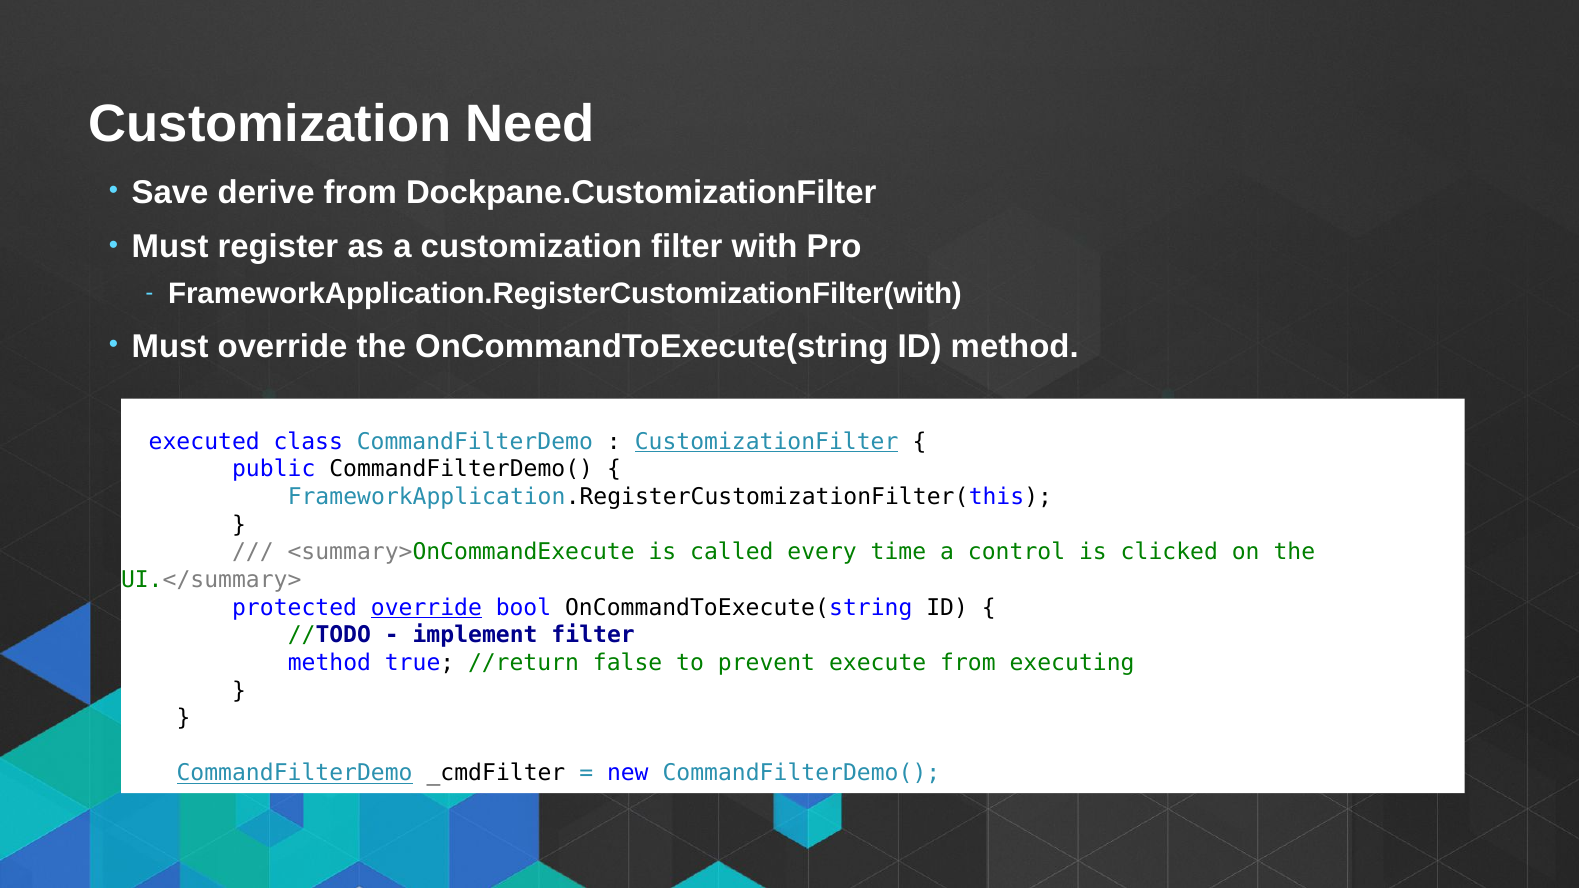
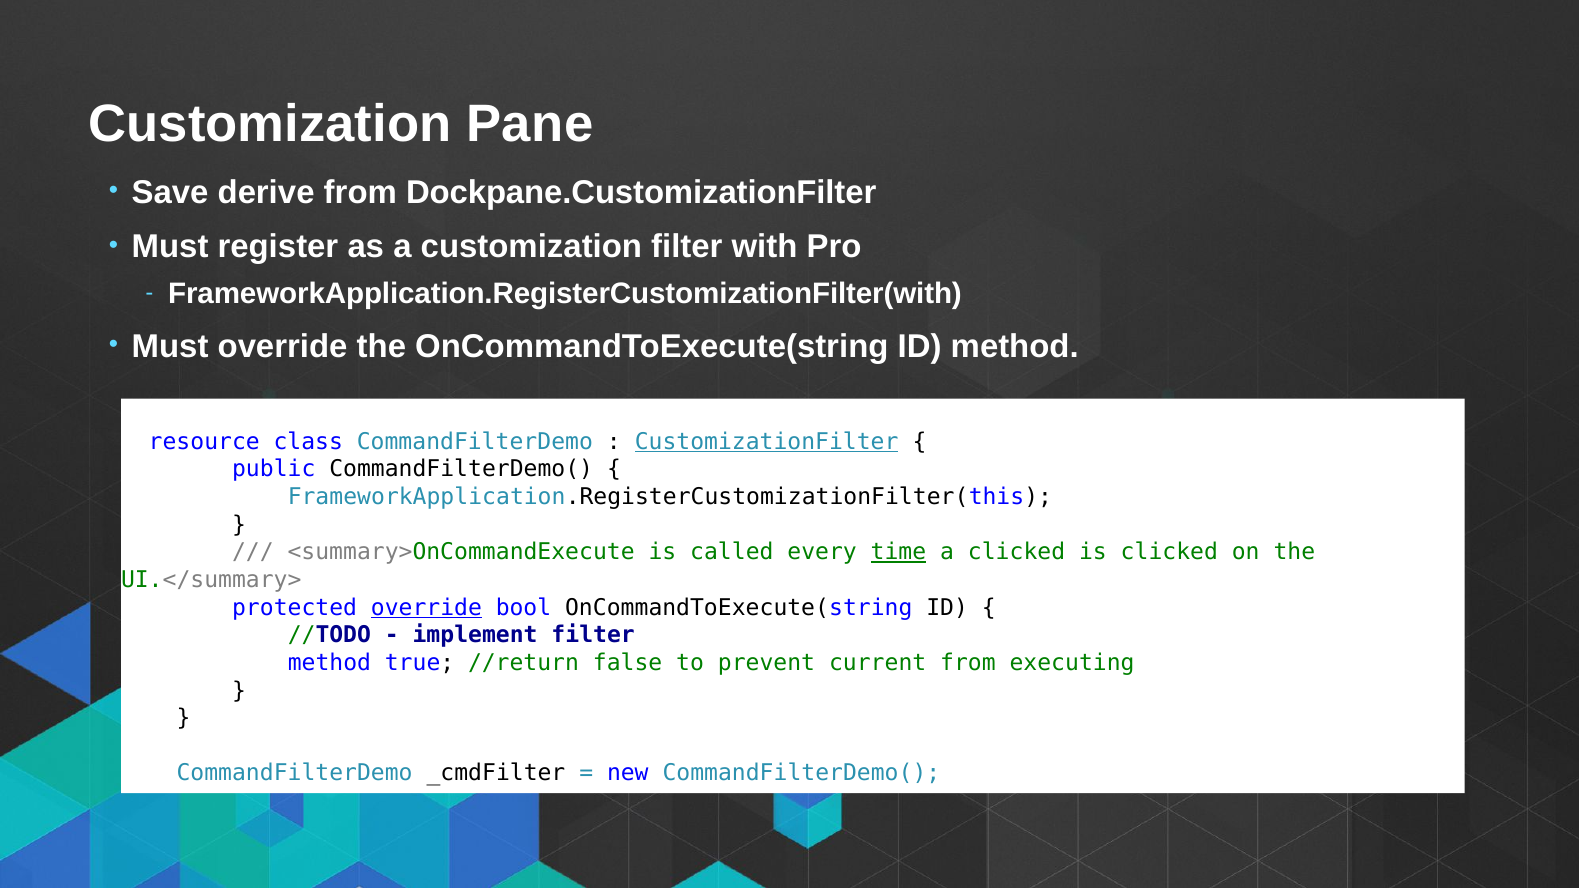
Need: Need -> Pane (530, 124)
executed: executed -> resource (204, 442)
time underline: none -> present (898, 552)
a control: control -> clicked (1017, 552)
execute: execute -> current (878, 663)
CommandFilterDemo underline: present -> none (295, 773)
